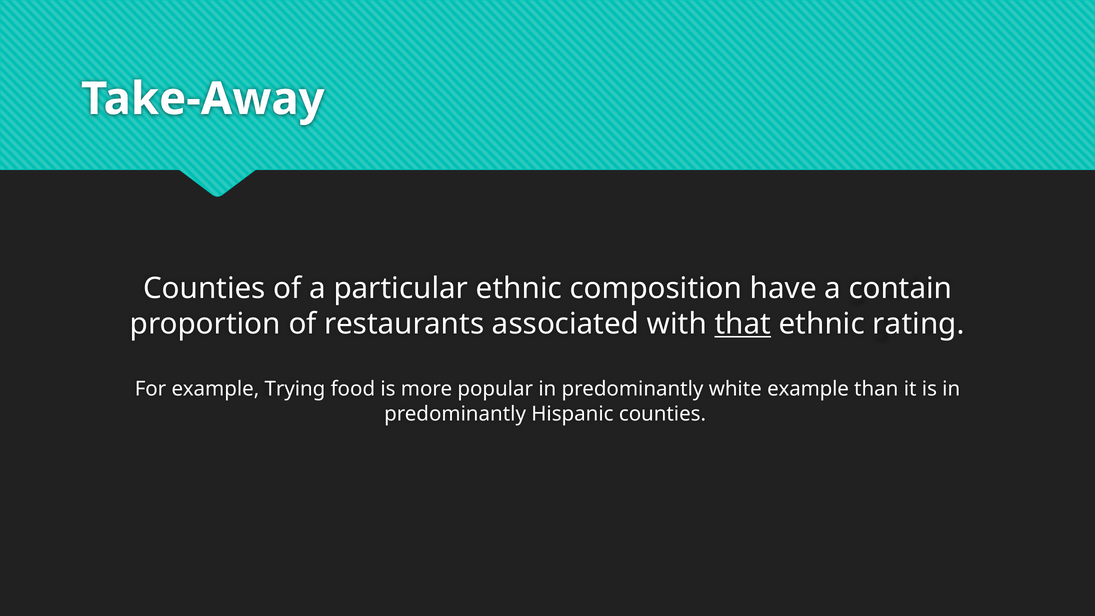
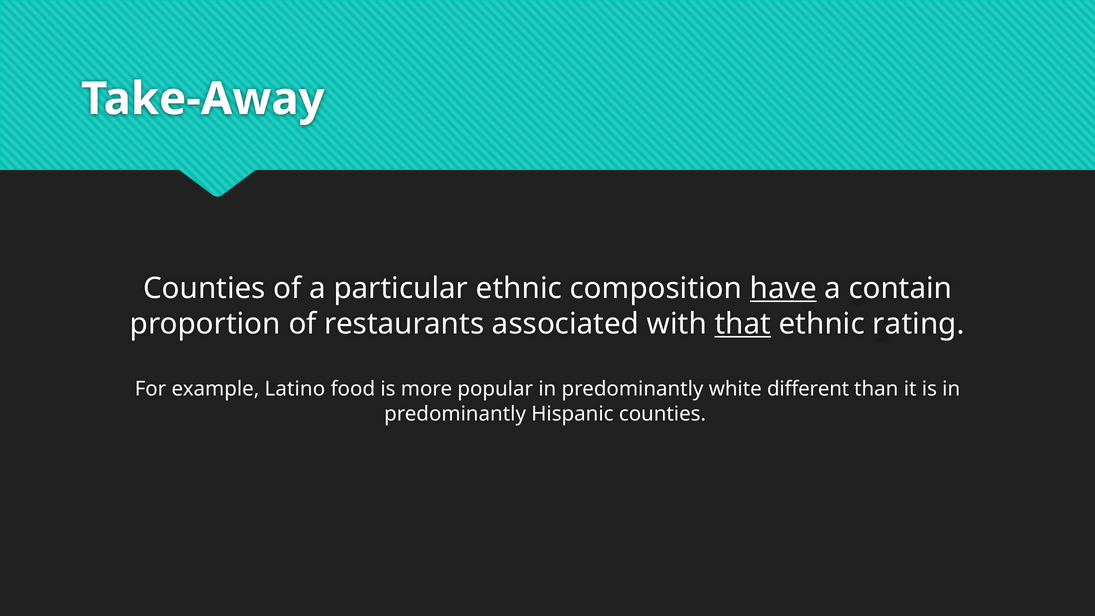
have underline: none -> present (783, 288)
Trying: Trying -> Latino (295, 389)
white example: example -> different (808, 389)
